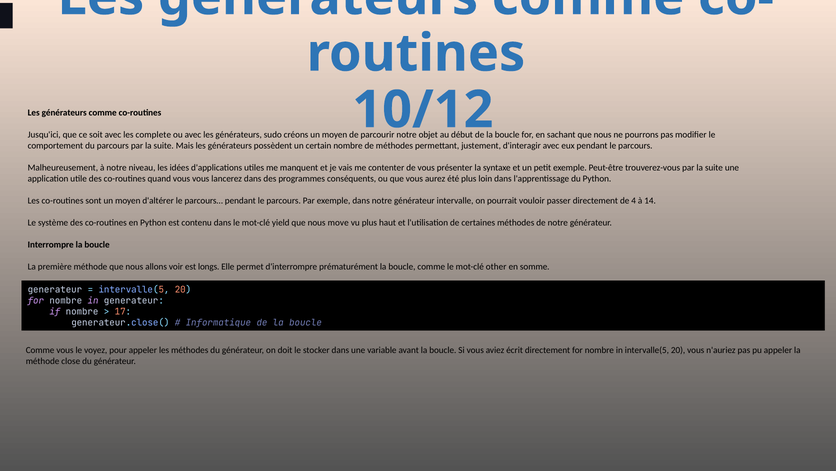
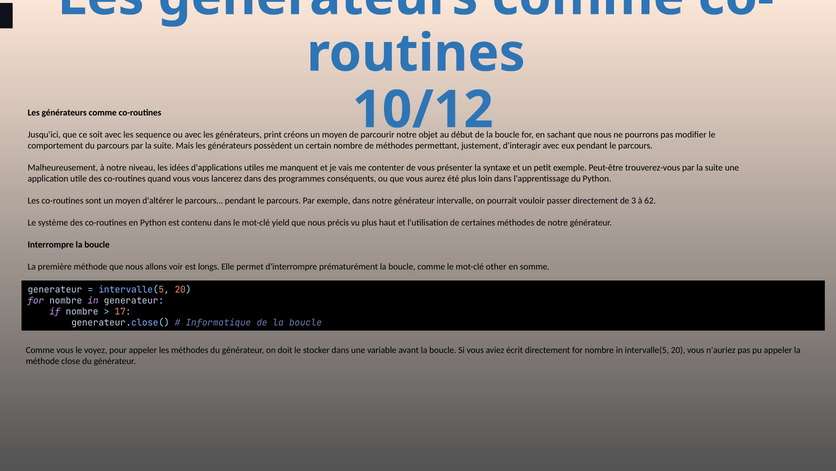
complete: complete -> sequence (153, 135)
sudo: sudo -> print (273, 135)
4: 4 -> 3 (634, 200)
14: 14 -> 62 (650, 200)
move: move -> précis (338, 222)
